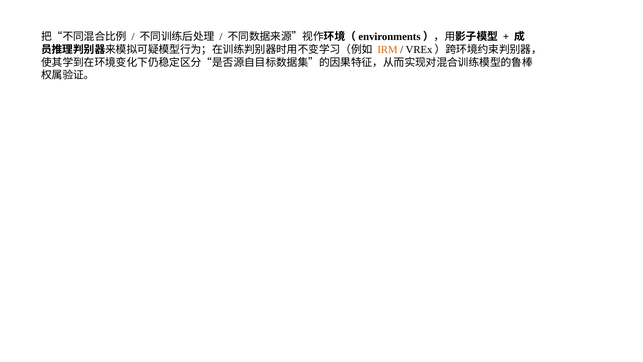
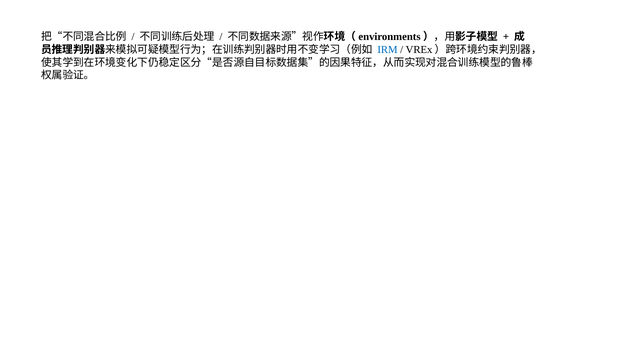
IRM colour: orange -> blue (388, 50)
